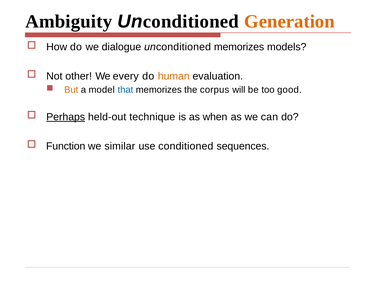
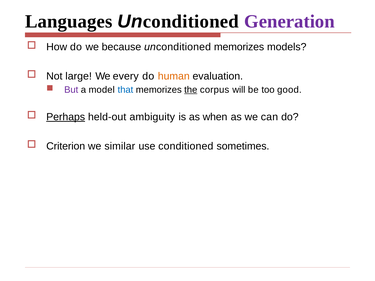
Ambiguity: Ambiguity -> Languages (69, 21)
Generation colour: orange -> purple (289, 21)
dialogue: dialogue -> because (121, 47)
other: other -> large (79, 76)
But colour: orange -> purple (71, 90)
the underline: none -> present (191, 90)
technique: technique -> ambiguity (152, 117)
Function: Function -> Criterion (66, 146)
sequences: sequences -> sometimes (243, 146)
